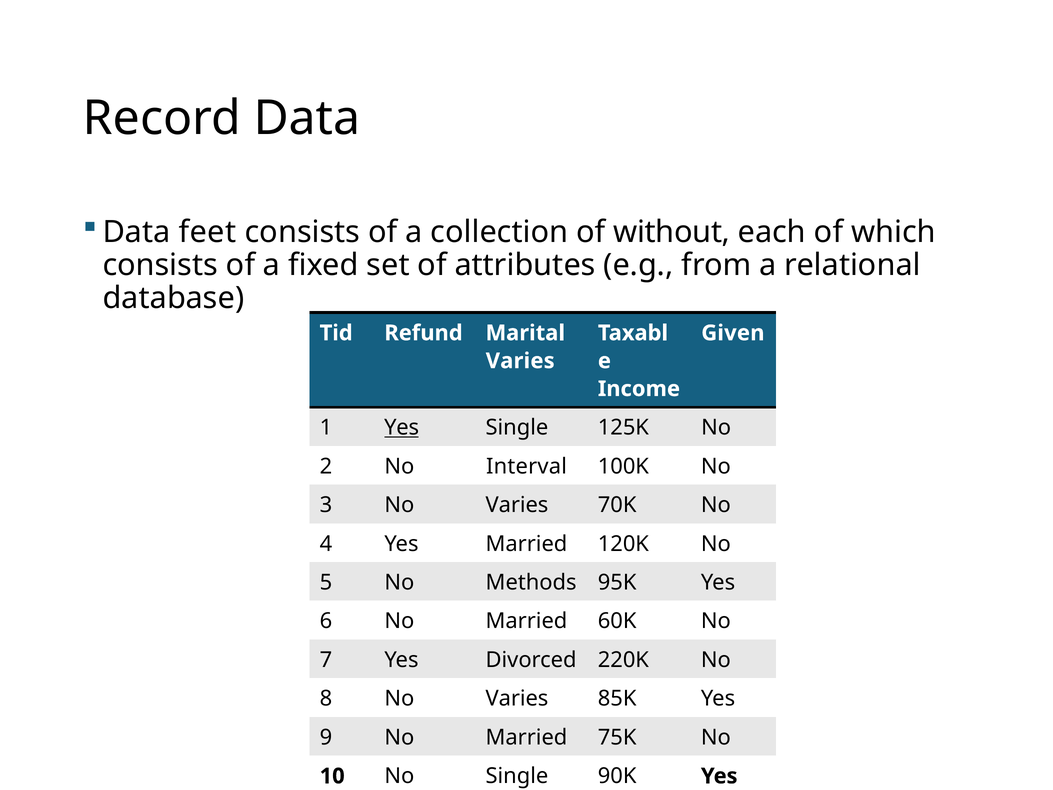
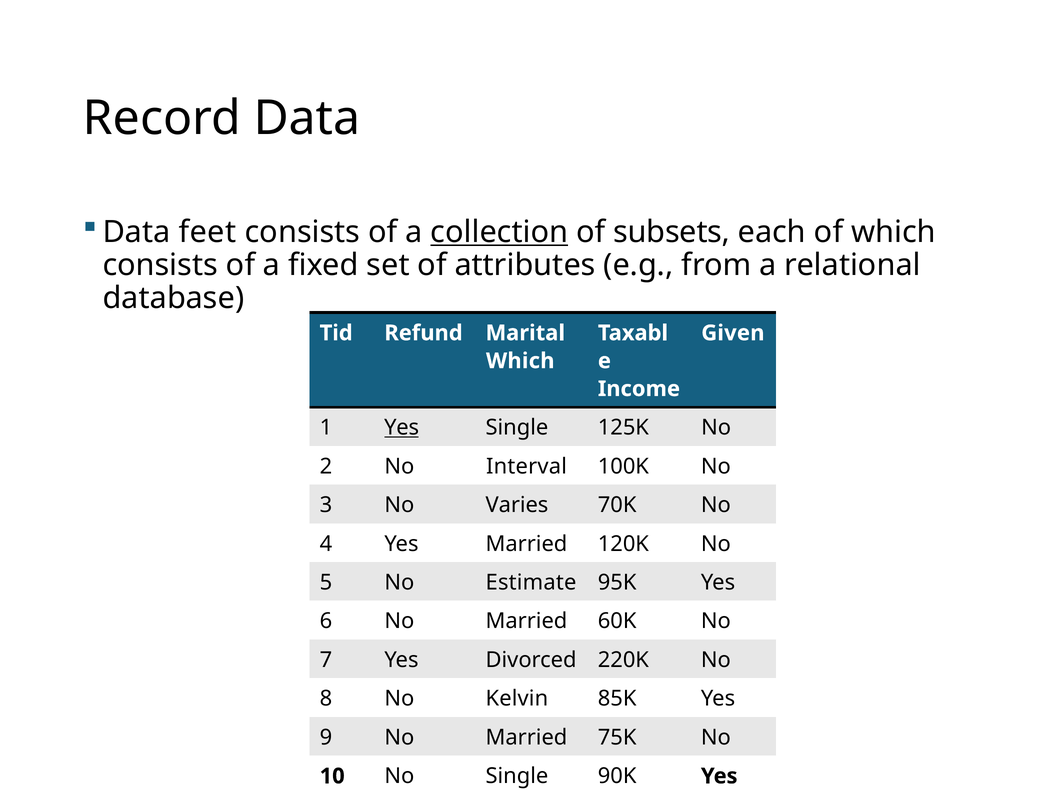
collection underline: none -> present (499, 232)
without: without -> subsets (672, 232)
Varies: Varies -> Which (520, 361)
Methods: Methods -> Estimate (531, 582)
8 No Varies: Varies -> Kelvin (517, 698)
